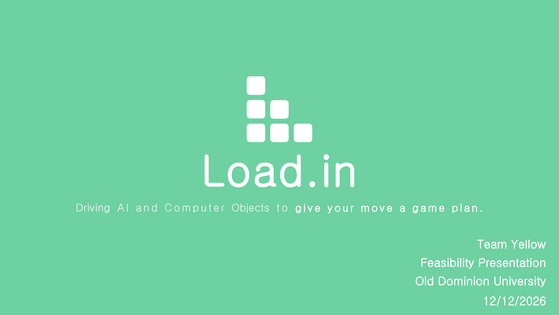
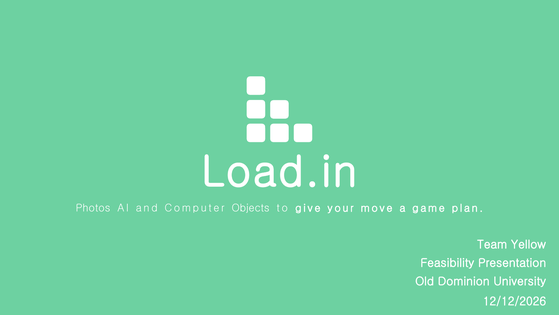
Driving: Driving -> Photos (93, 208)
